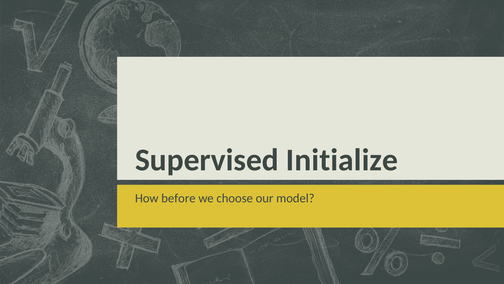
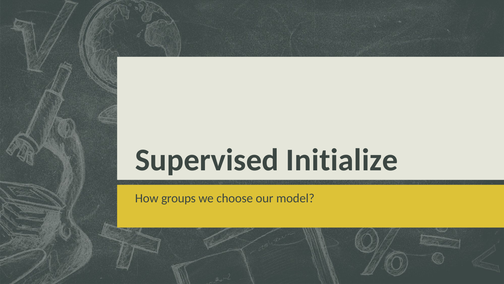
before: before -> groups (179, 198)
